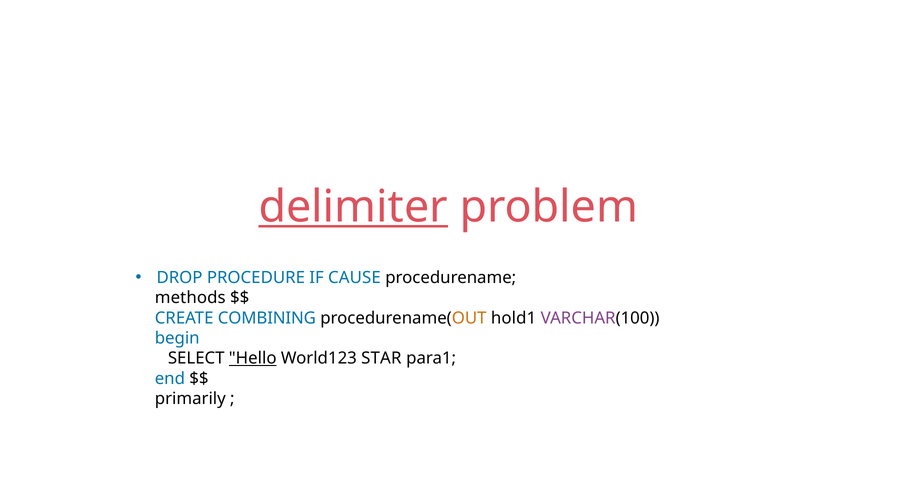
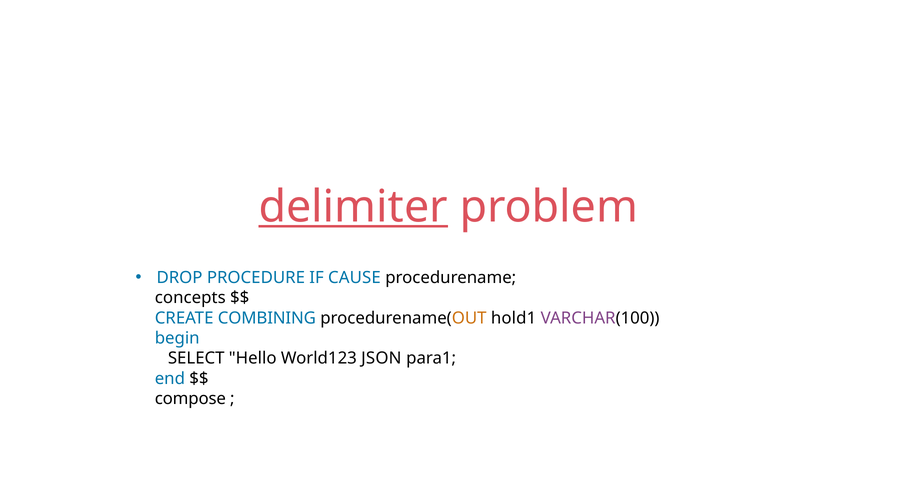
methods: methods -> concepts (190, 298)
Hello underline: present -> none (253, 359)
STAR: STAR -> JSON (381, 359)
primarily: primarily -> compose (190, 399)
